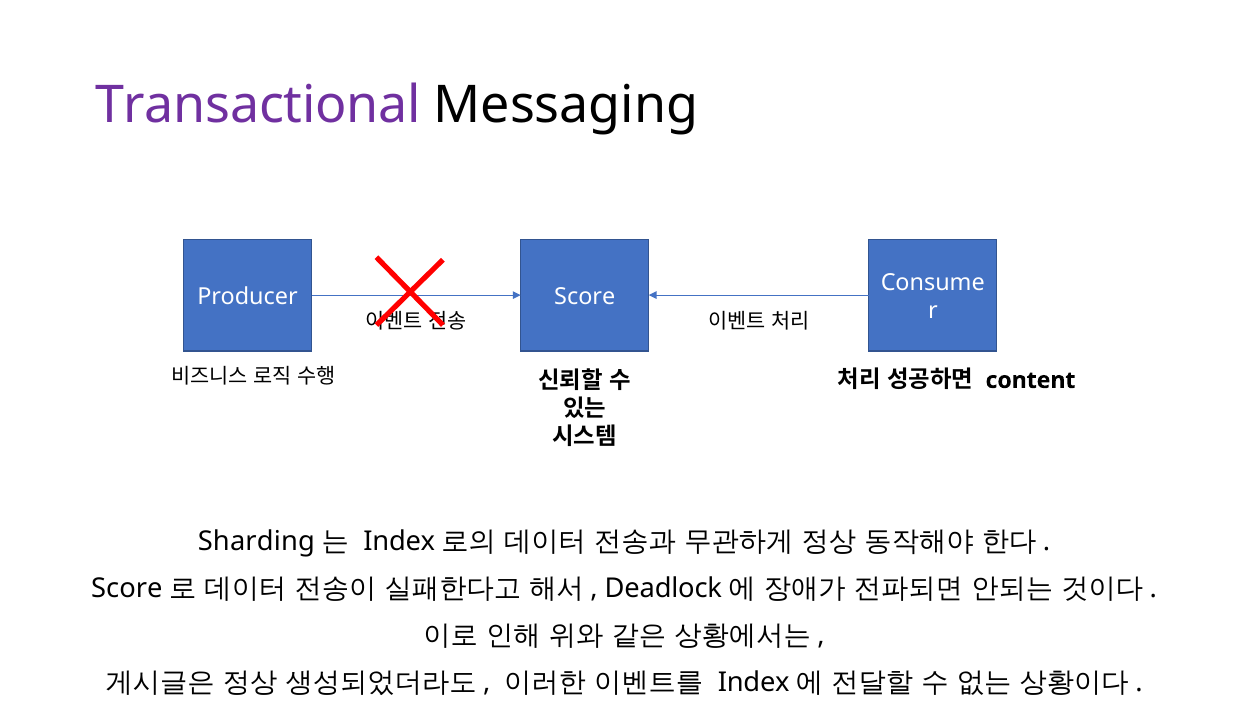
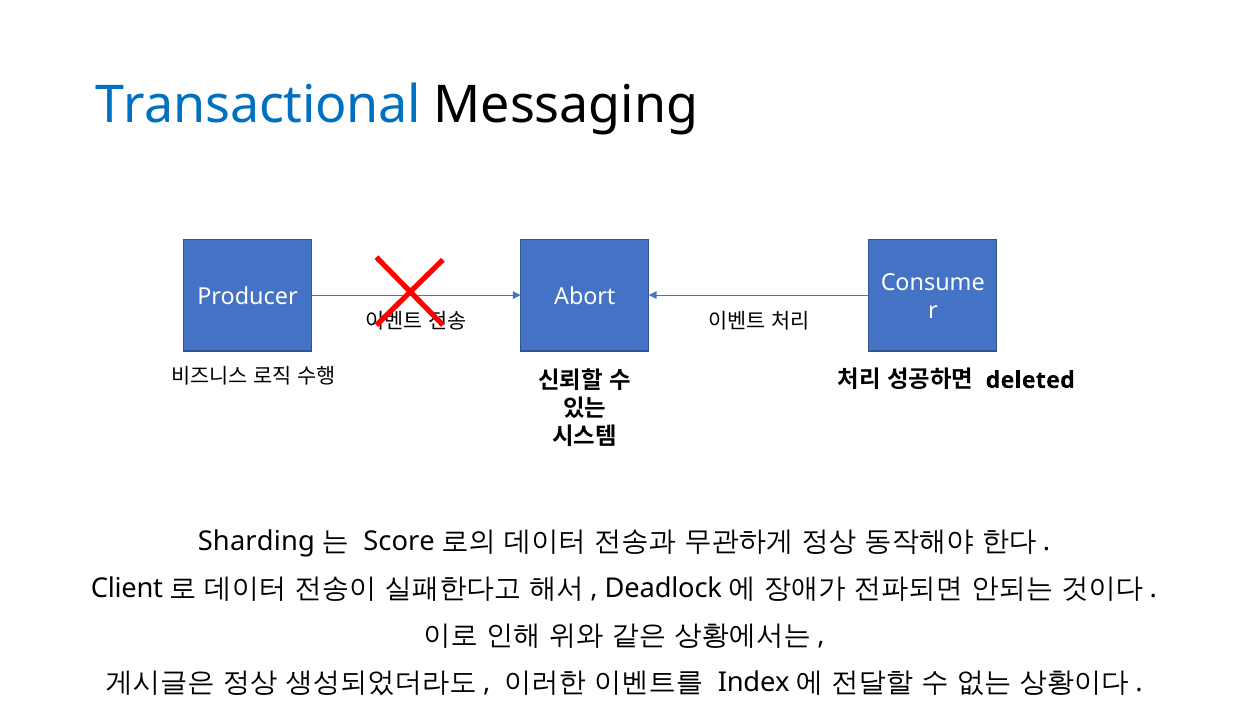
Transactional colour: purple -> blue (258, 105)
Producer Score: Score -> Abort (585, 297)
content: content -> deleted (1030, 380)
Index: Index -> Score (399, 542)
Score: Score -> Client (127, 589)
